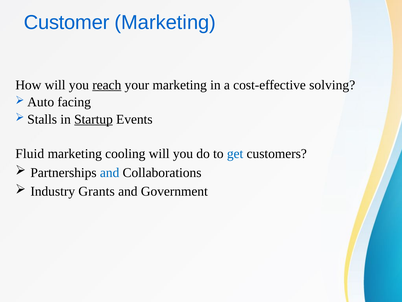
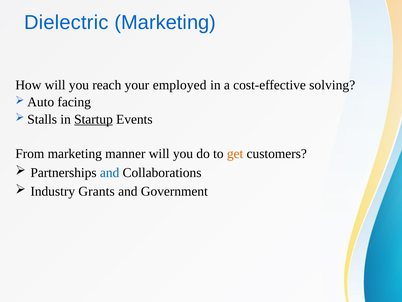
Customer: Customer -> Dielectric (66, 23)
reach underline: present -> none (107, 85)
your marketing: marketing -> employed (180, 85)
Fluid: Fluid -> From (30, 153)
cooling: cooling -> manner (125, 153)
get colour: blue -> orange (235, 153)
